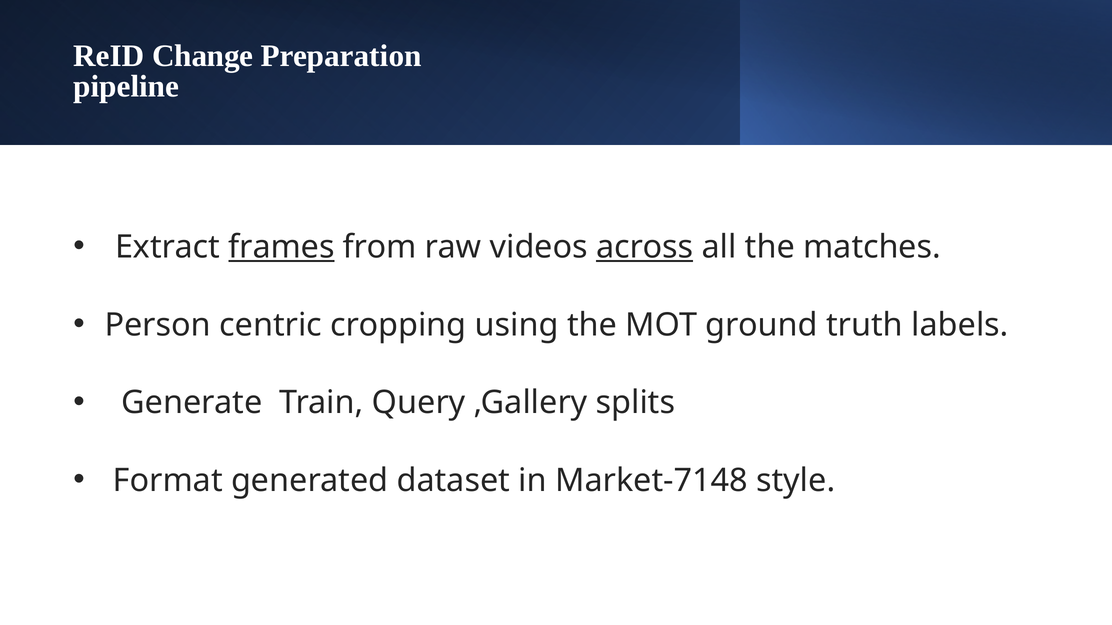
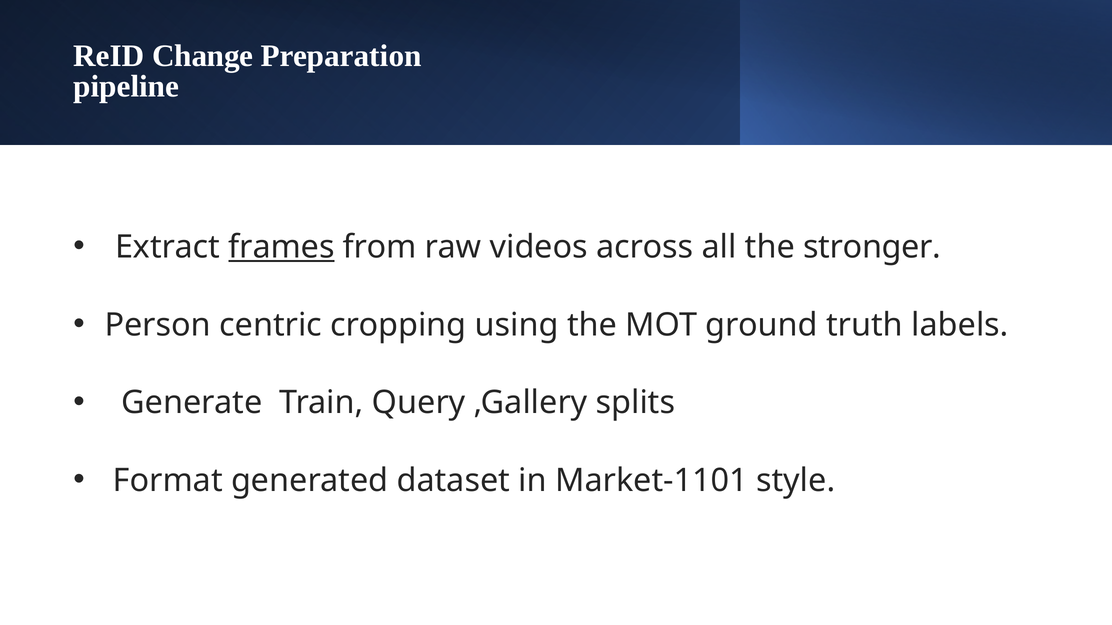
across underline: present -> none (645, 247)
matches: matches -> stronger (872, 247)
Market-7148: Market-7148 -> Market-1101 (652, 481)
